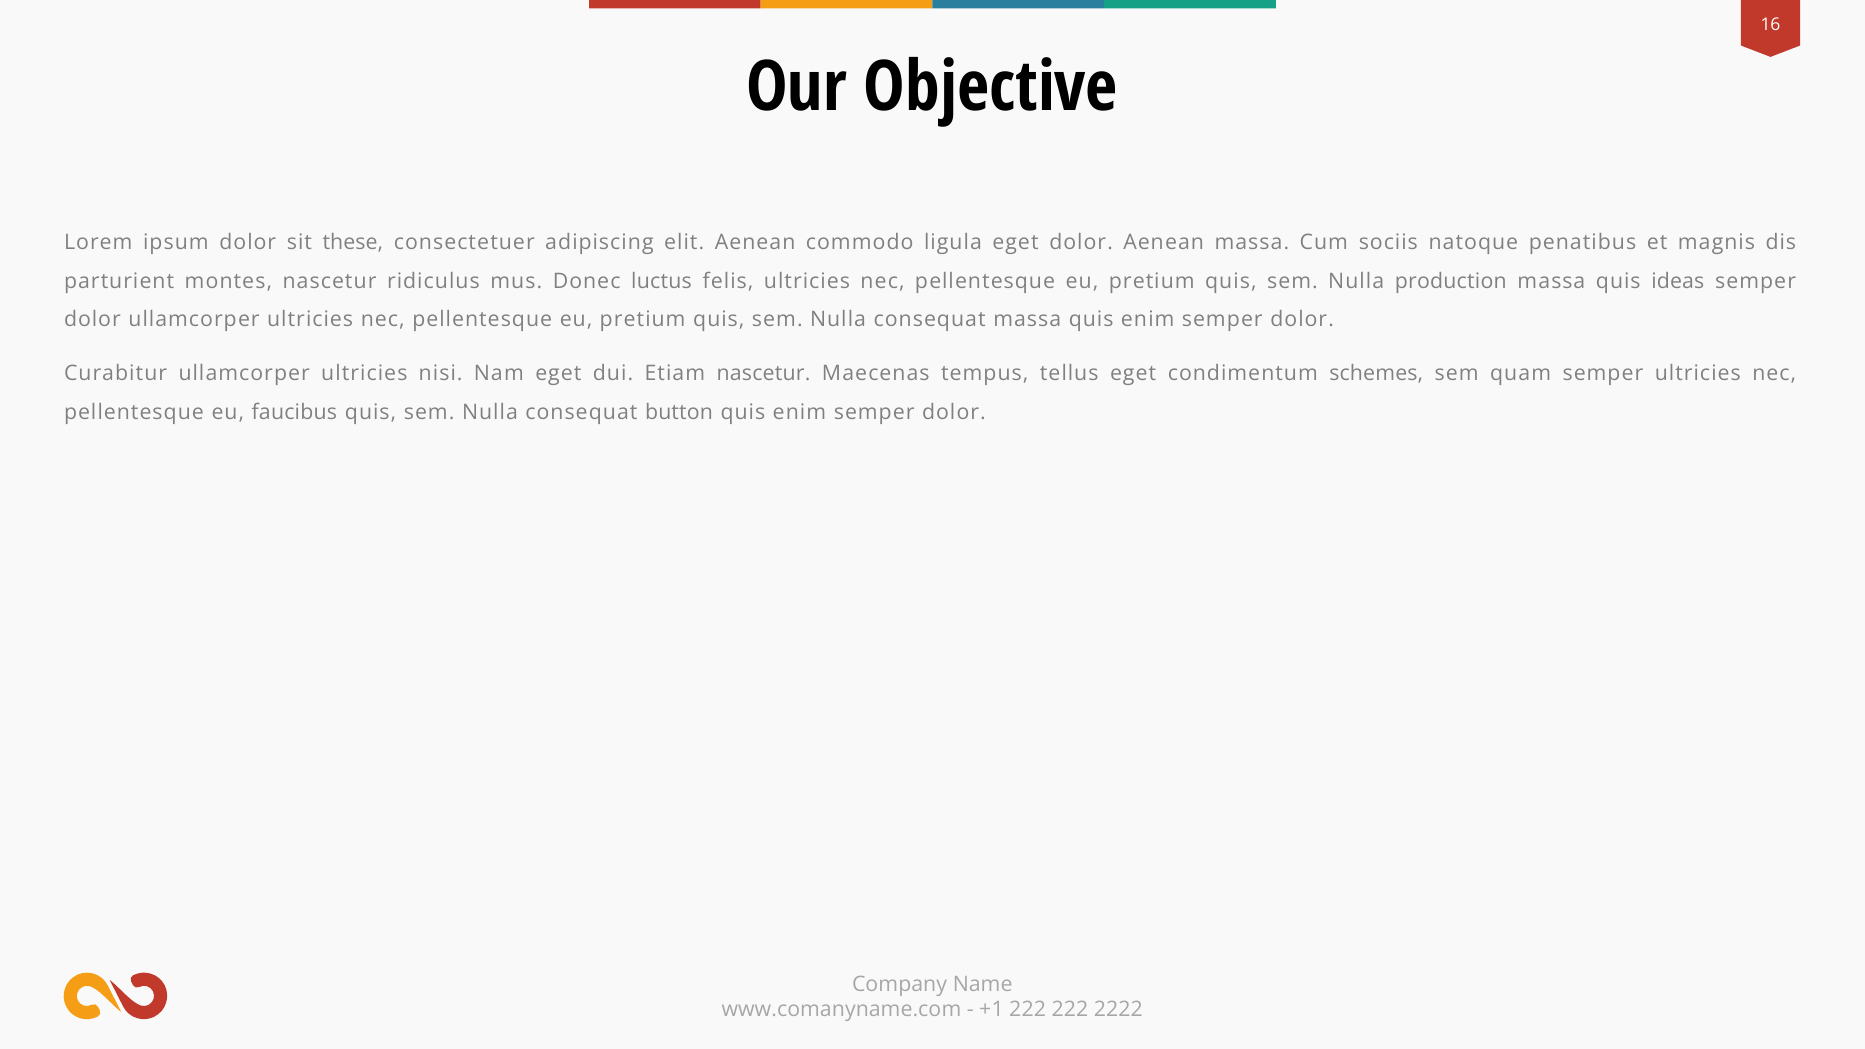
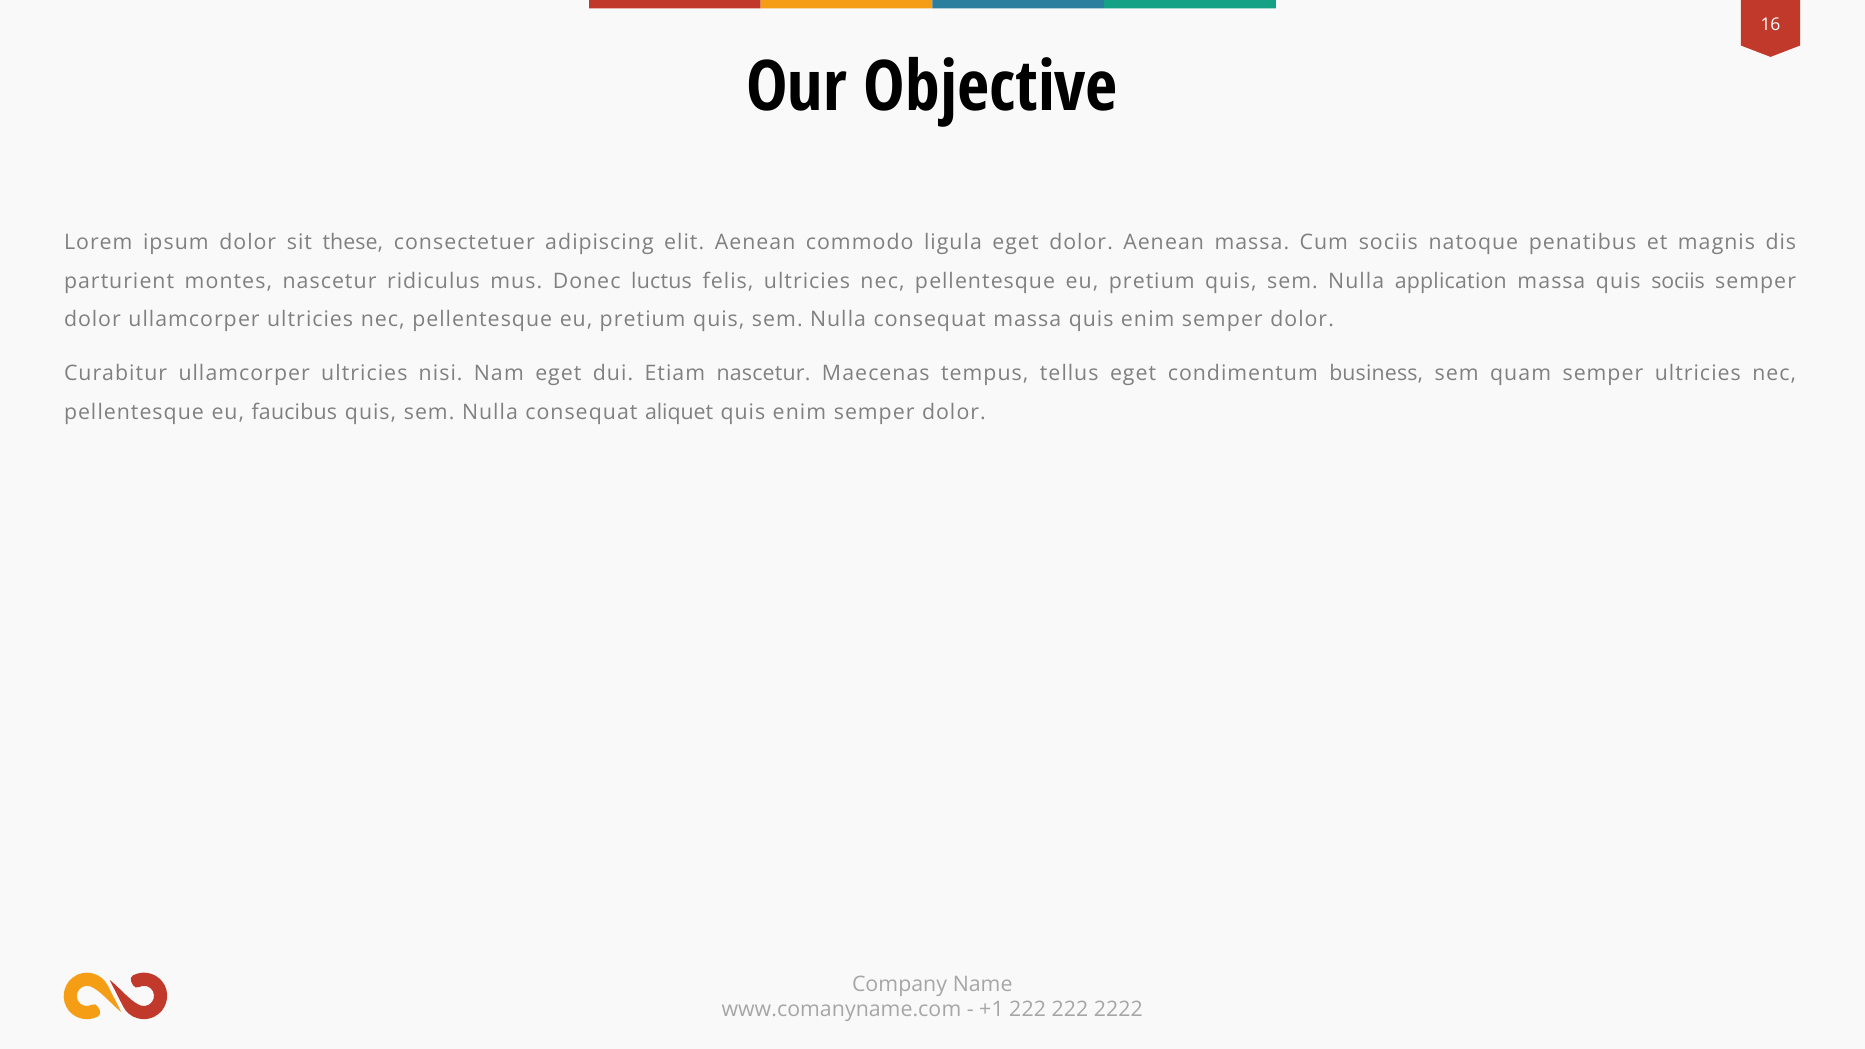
production: production -> application (1451, 281)
quis ideas: ideas -> sociis (1678, 281)
schemes: schemes -> business (1376, 373)
button: button -> aliquet (679, 412)
